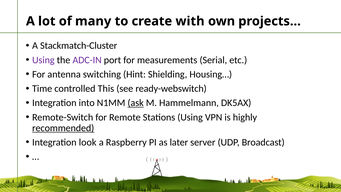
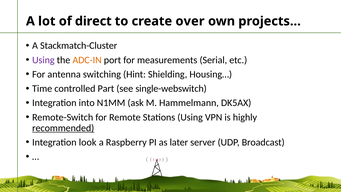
many: many -> direct (93, 21)
with: with -> over (190, 21)
ADC-IN colour: purple -> orange (87, 60)
This: This -> Part (106, 89)
ready-webswitch: ready-webswitch -> single-webswitch (171, 89)
ask underline: present -> none (136, 103)
